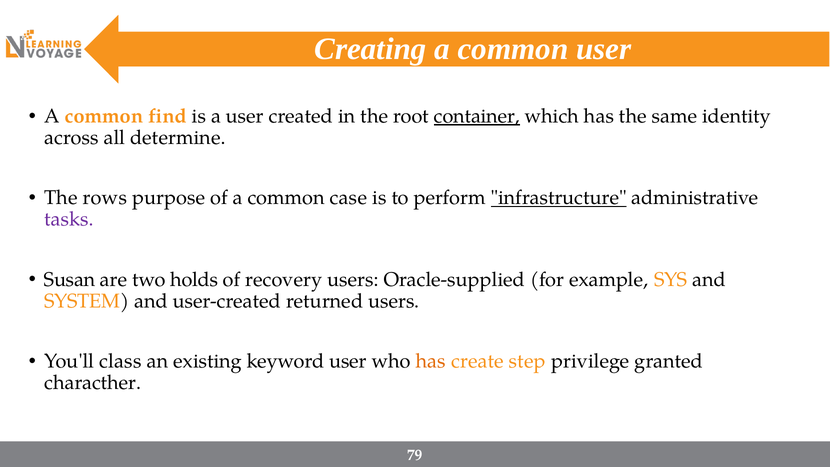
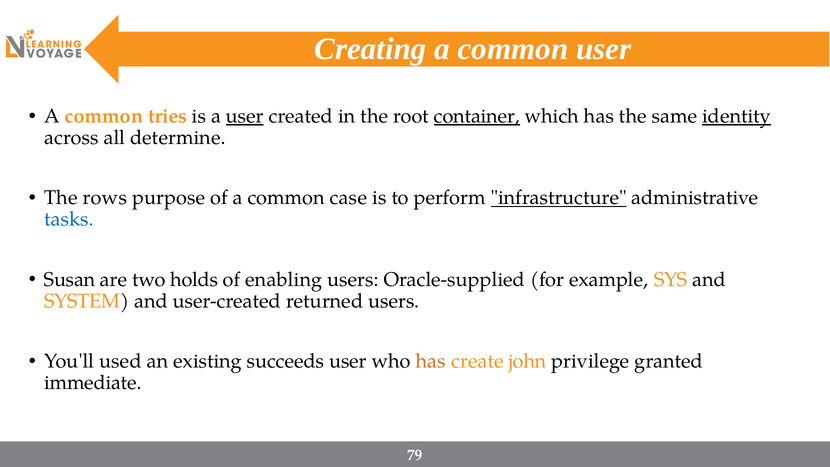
find: find -> tries (168, 116)
user underline: none -> present (245, 116)
identity underline: none -> present (737, 116)
tasks colour: purple -> blue (69, 219)
recovery: recovery -> enabling (284, 280)
class: class -> used (120, 361)
keyword: keyword -> succeeds (285, 361)
step: step -> john (528, 361)
characther: characther -> immediate (93, 383)
